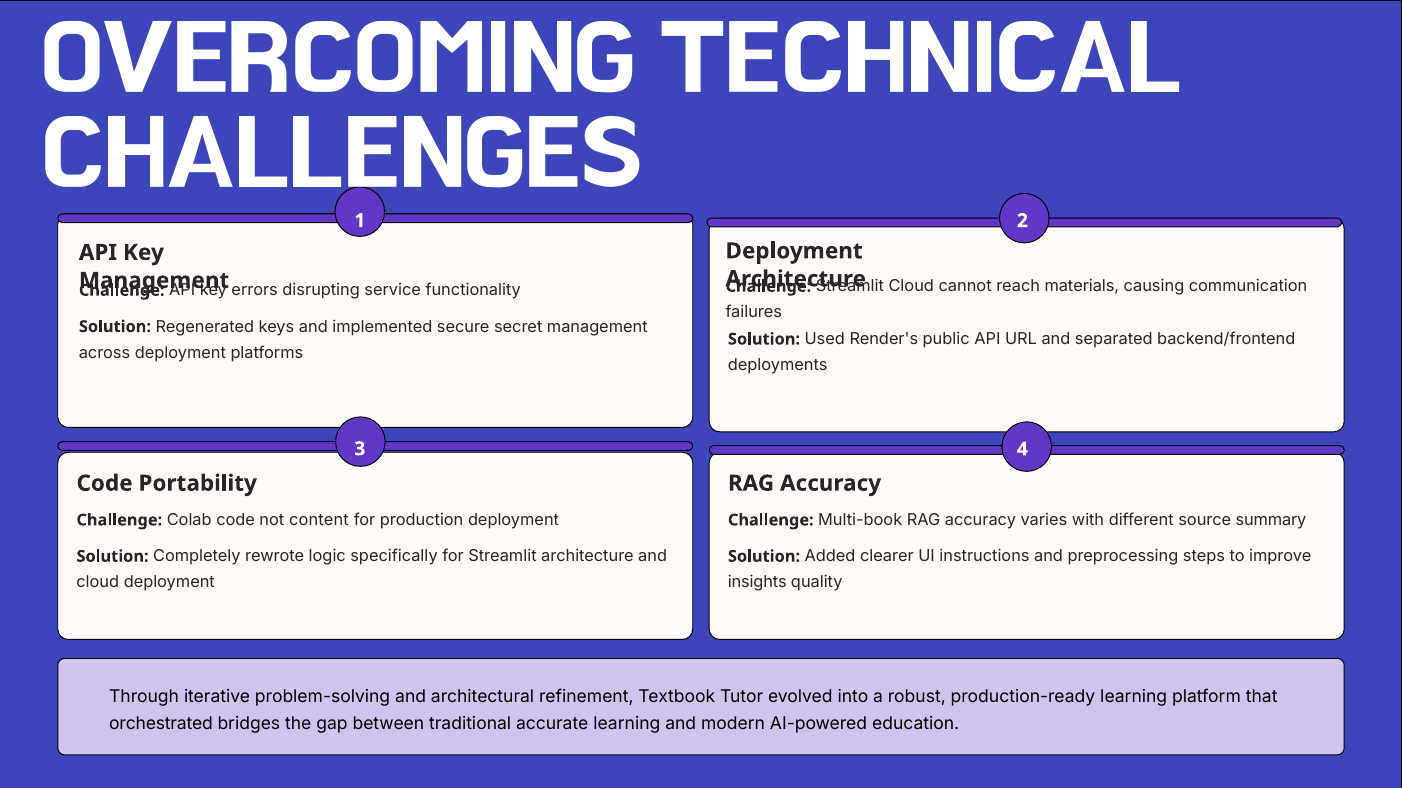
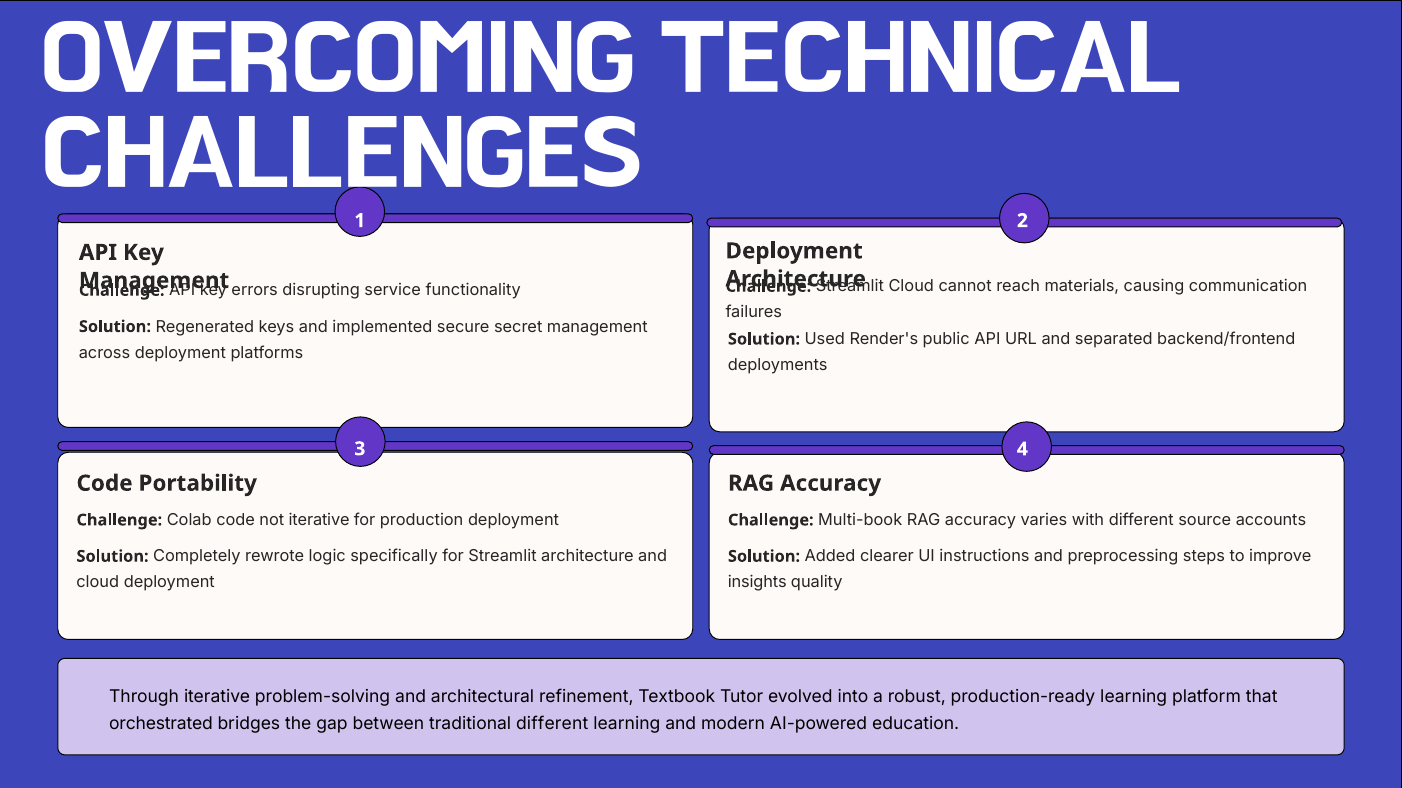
not content: content -> iterative (319, 520)
summary: summary -> accounts (1271, 520)
traditional accurate: accurate -> different (552, 725)
